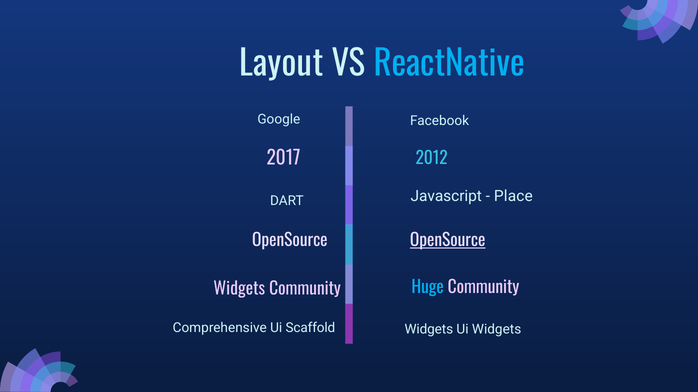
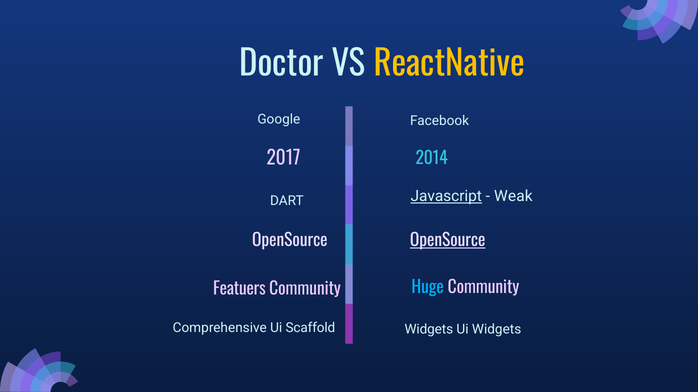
Layout: Layout -> Doctor (281, 65)
ReactNative colour: light blue -> yellow (449, 65)
2012: 2012 -> 2014 (432, 159)
Javascript underline: none -> present (446, 197)
Place: Place -> Weak (513, 197)
Widgets: Widgets -> Featuers (239, 289)
